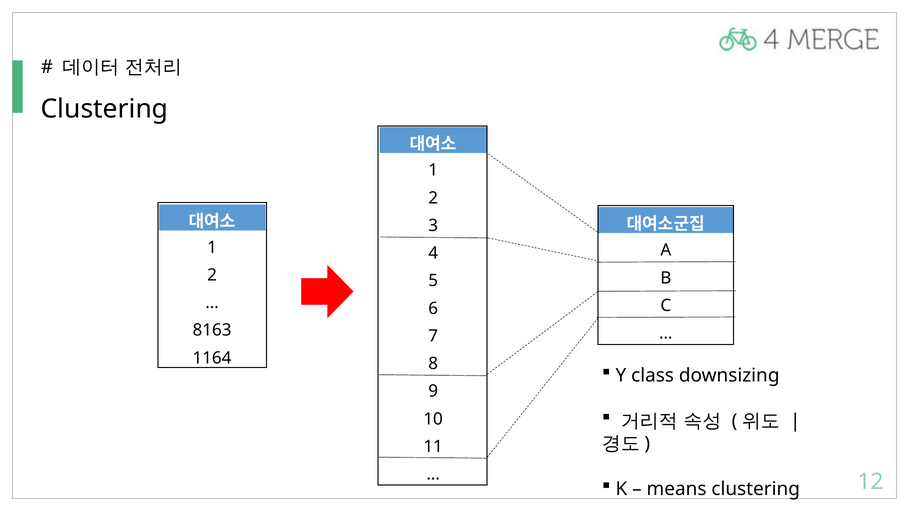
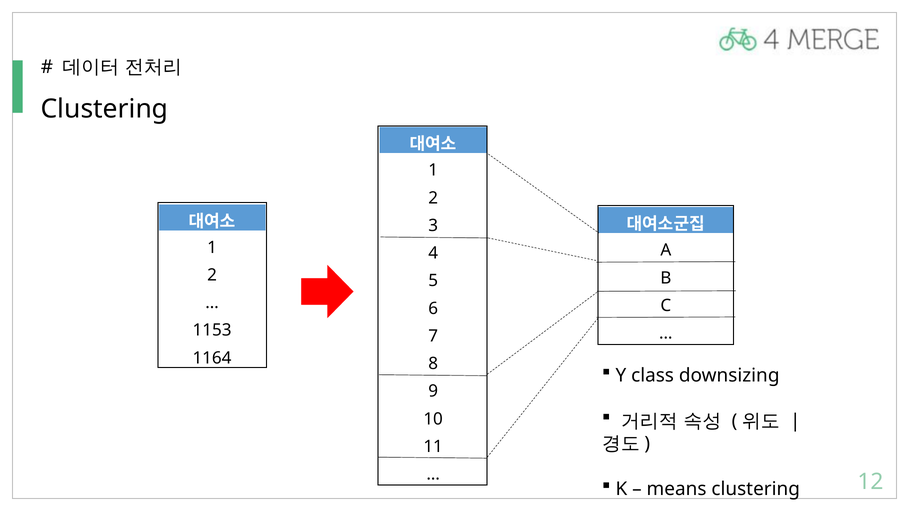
8163: 8163 -> 1153 (212, 331)
